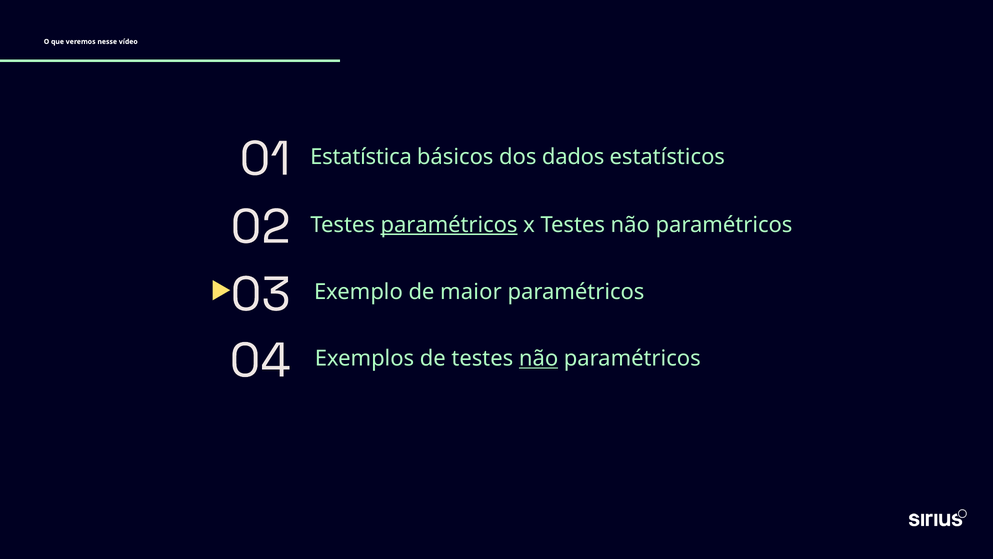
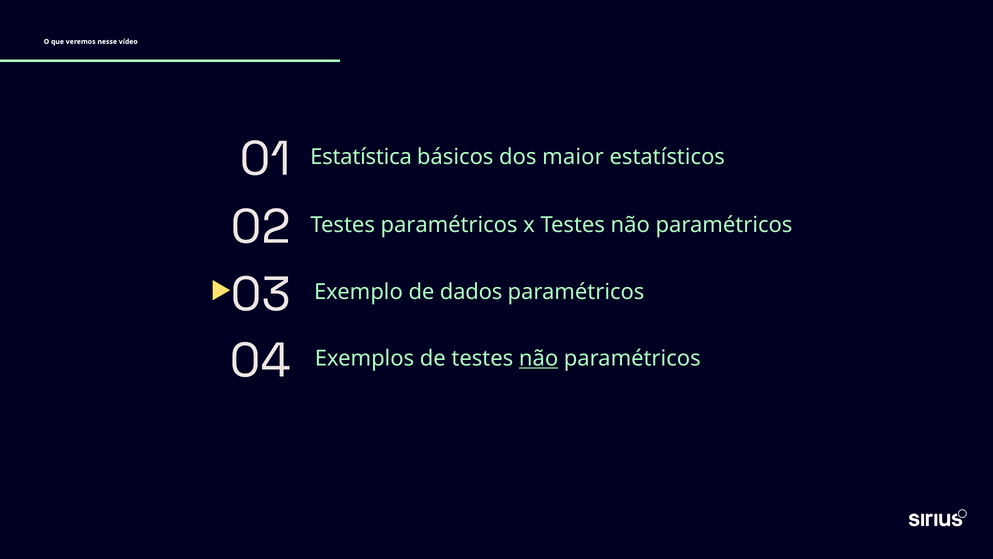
dados: dados -> maior (573, 157)
paramétricos underline: present -> none (449, 225)
maior: maior -> dados (471, 292)
